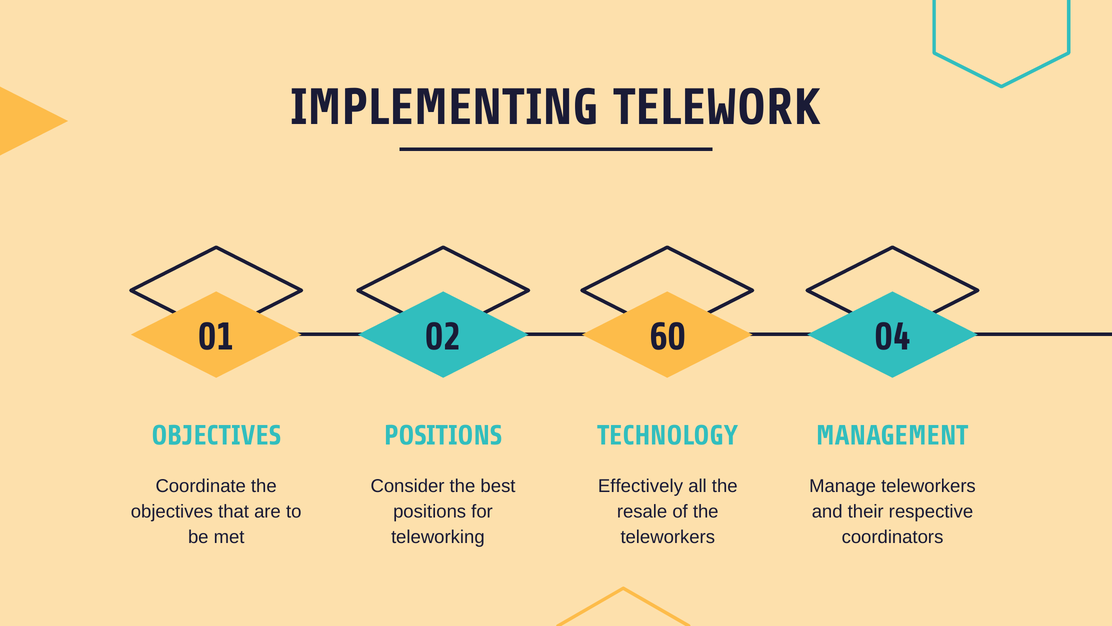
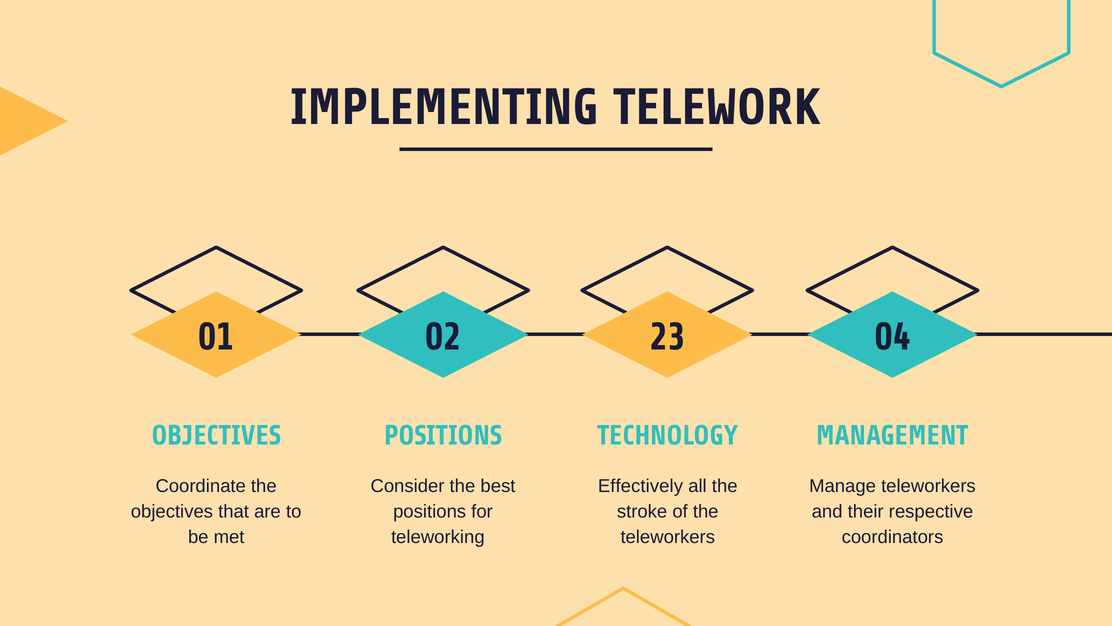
60: 60 -> 23 (668, 337)
resale: resale -> stroke (642, 511)
